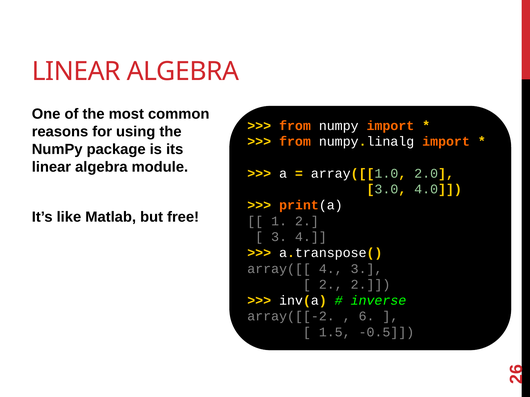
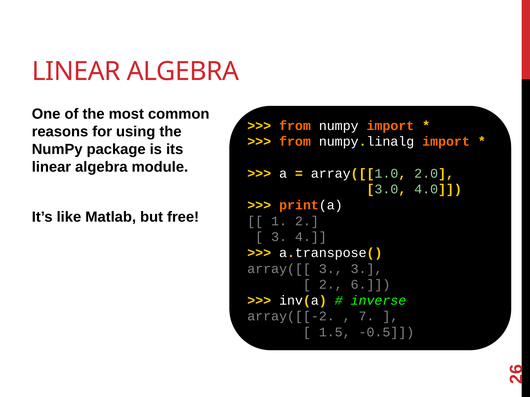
array([[ 4: 4 -> 3 (331, 269)
2: 2 -> 6 (371, 285)
6: 6 -> 7 (367, 317)
